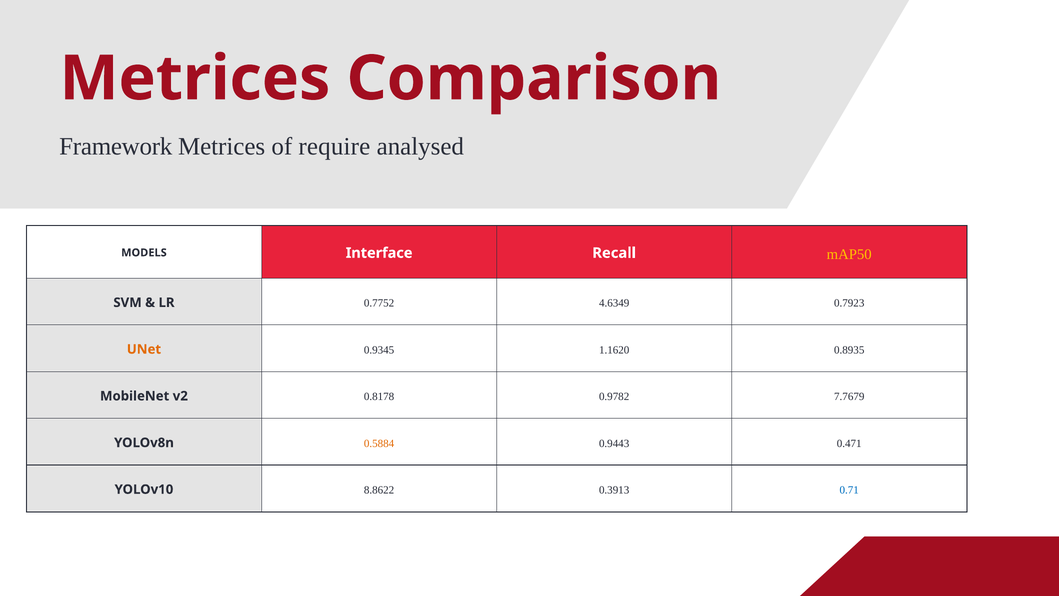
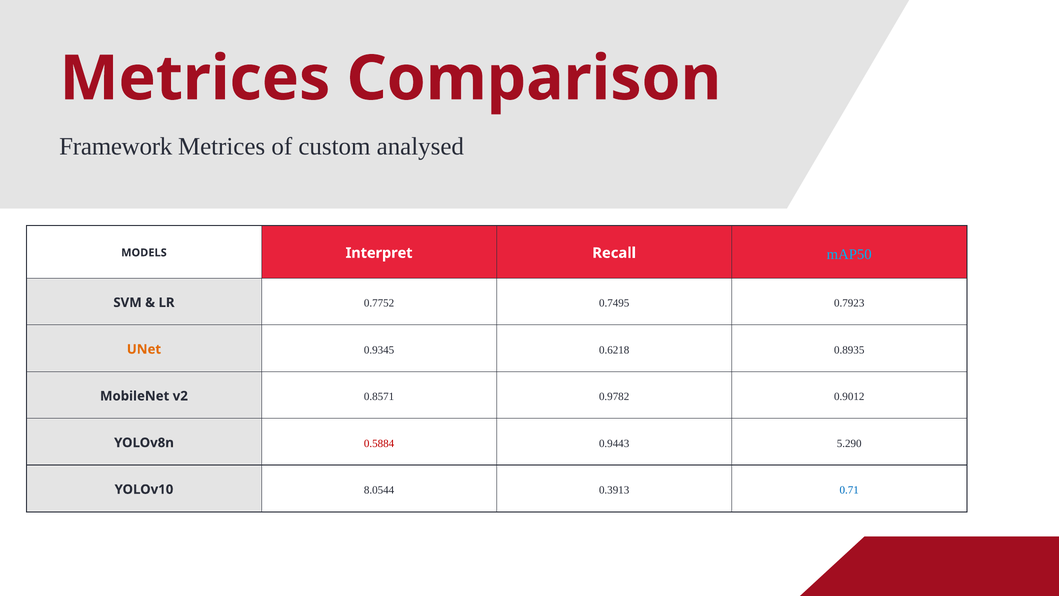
require: require -> custom (334, 146)
Interface: Interface -> Interpret (379, 253)
mAP50 colour: yellow -> light blue (849, 254)
4.6349: 4.6349 -> 0.7495 (614, 303)
1.1620: 1.1620 -> 0.6218 (614, 350)
0.8178: 0.8178 -> 0.8571 (379, 397)
7.7679: 7.7679 -> 0.9012 (849, 397)
0.5884 colour: orange -> red (379, 443)
0.471: 0.471 -> 5.290 (849, 443)
8.8622: 8.8622 -> 8.0544 (379, 490)
